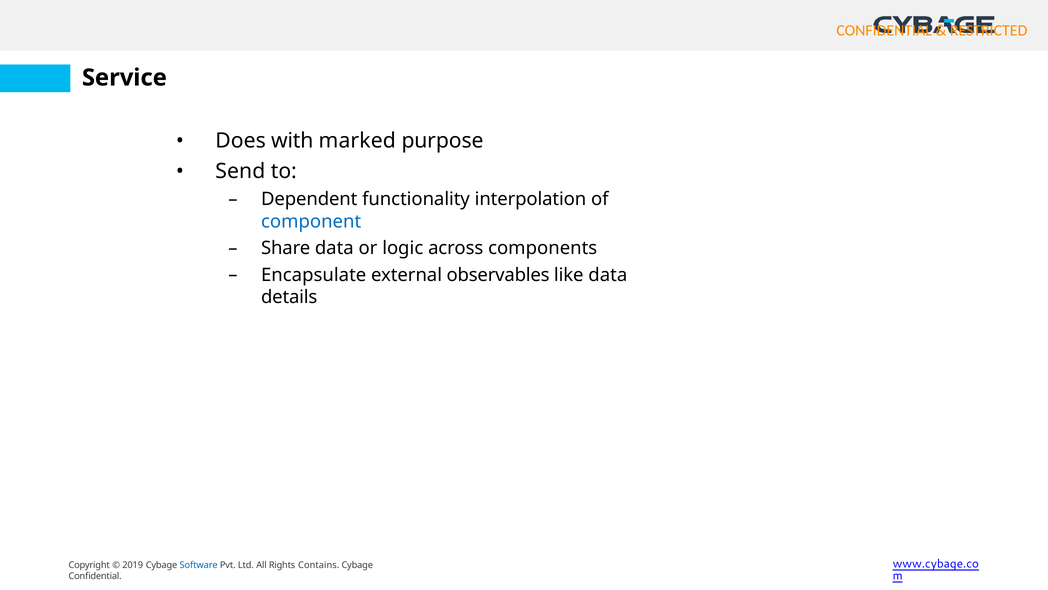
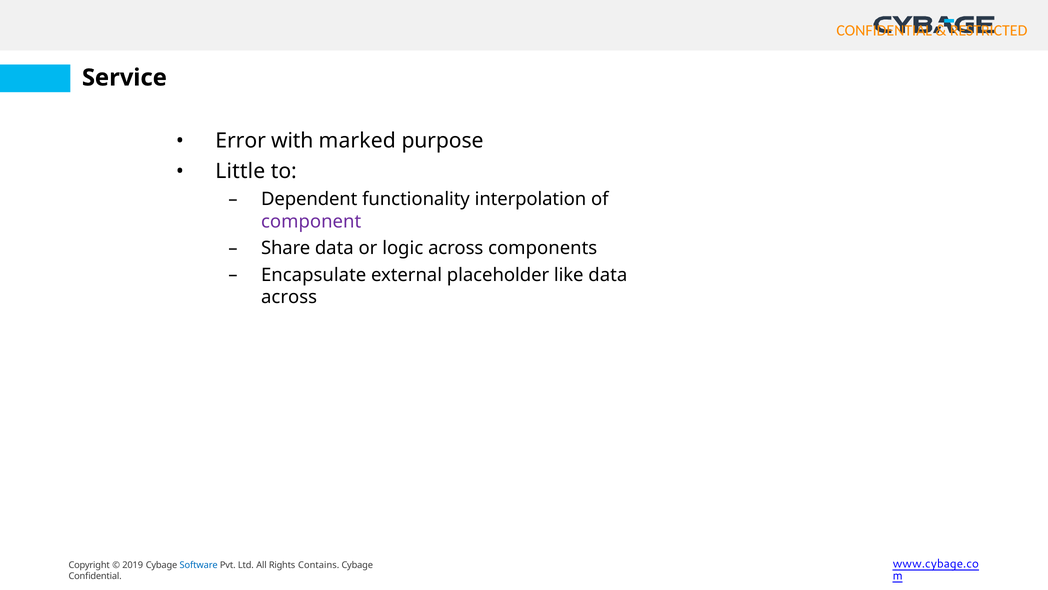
Does: Does -> Error (241, 141)
Send: Send -> Little (240, 171)
component colour: blue -> purple (311, 222)
observables: observables -> placeholder (498, 275)
details: details -> across (289, 297)
